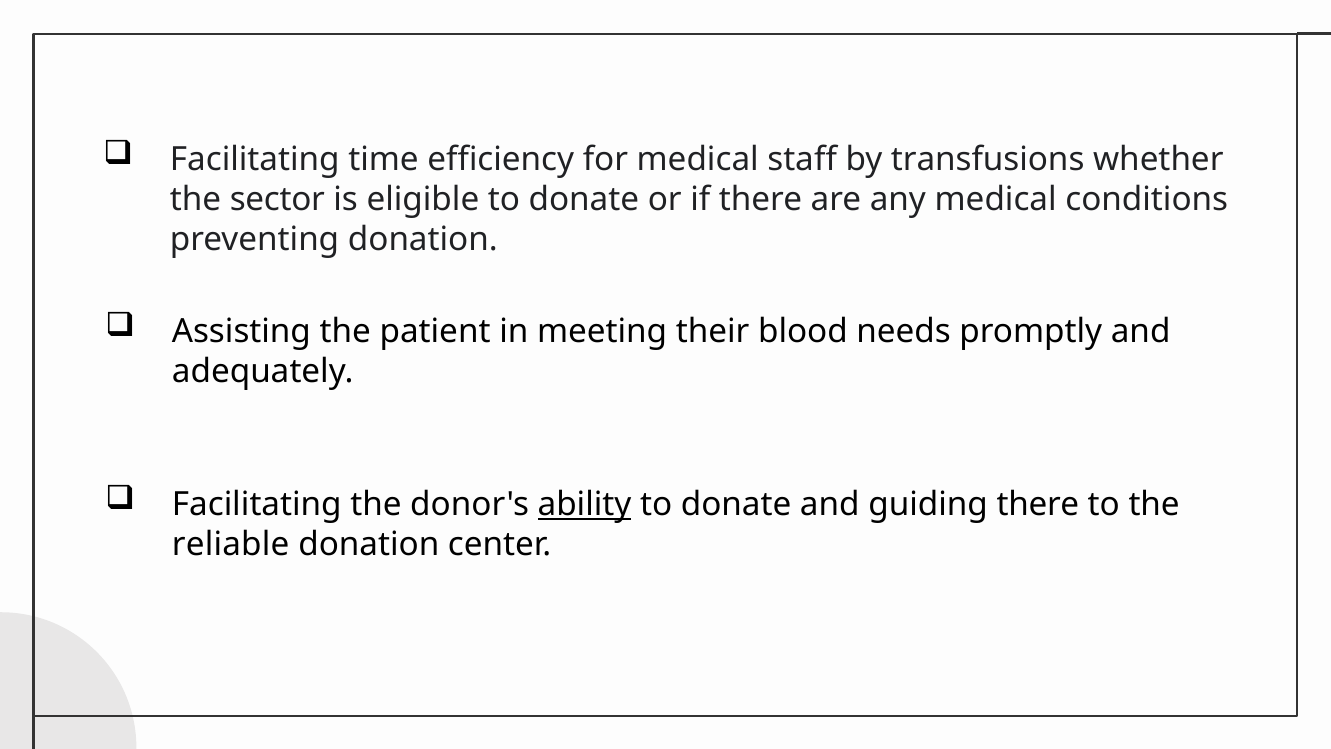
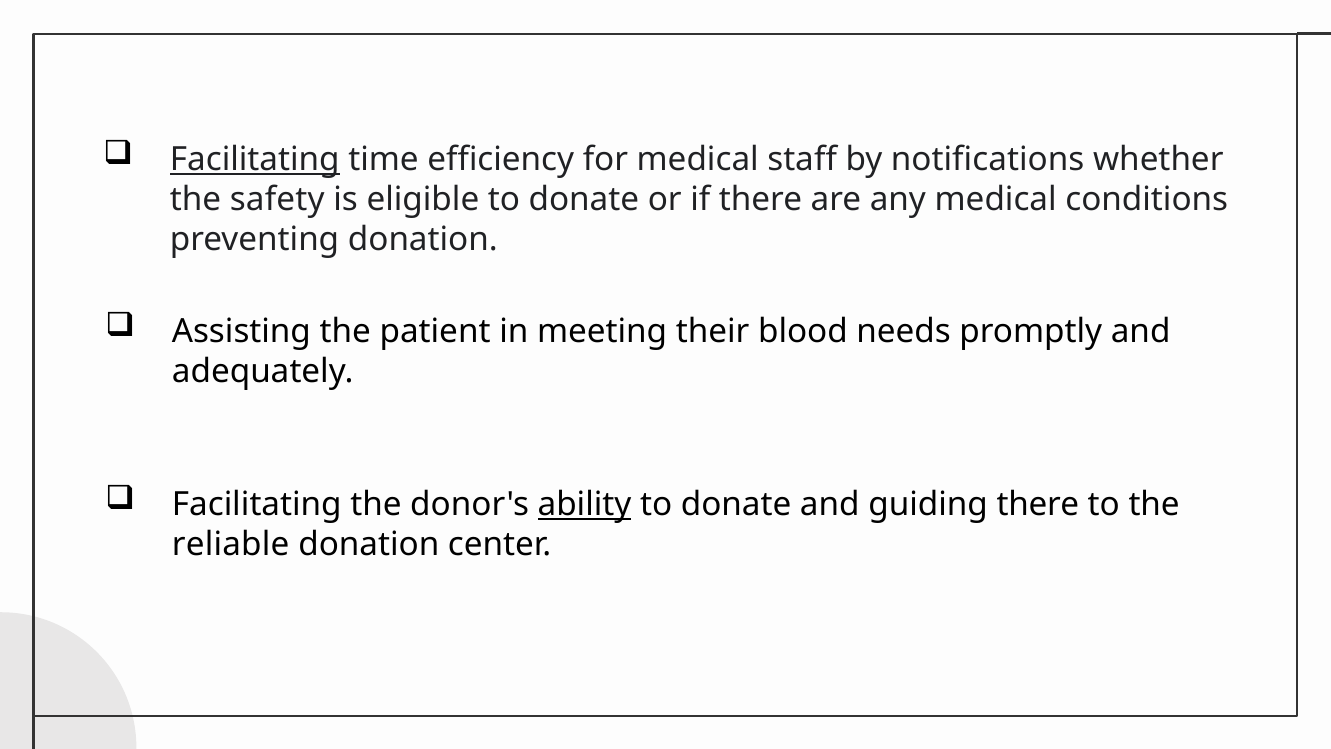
Facilitating underline: none -> present (255, 159)
transfusions: transfusions -> notifications (988, 159)
sector: sector -> safety (277, 199)
